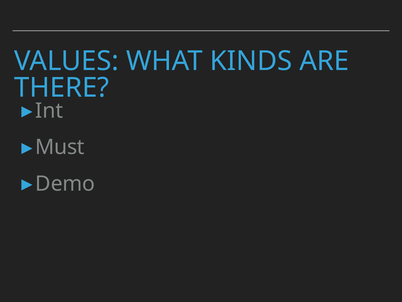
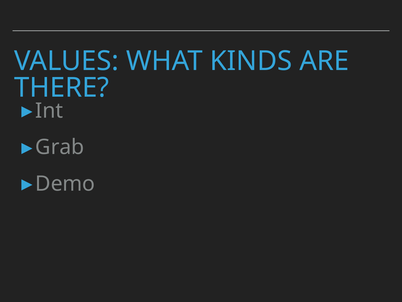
Must: Must -> Grab (60, 147)
